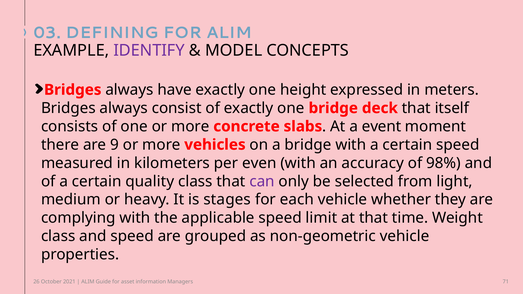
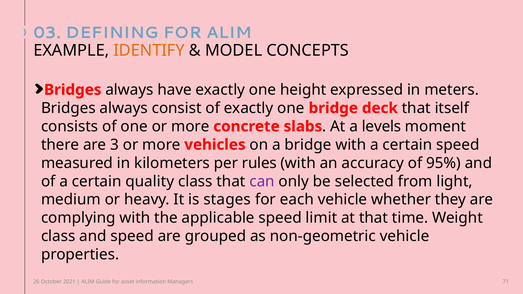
IDENTIFY colour: purple -> orange (149, 51)
event: event -> levels (382, 126)
9: 9 -> 3 (114, 145)
even: even -> rules (259, 163)
98%: 98% -> 95% (444, 163)
